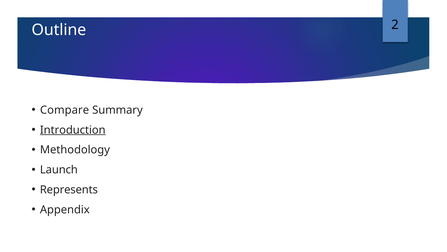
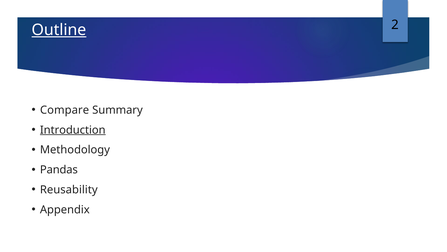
Outline underline: none -> present (59, 30)
Launch: Launch -> Pandas (59, 170)
Represents: Represents -> Reusability (69, 189)
